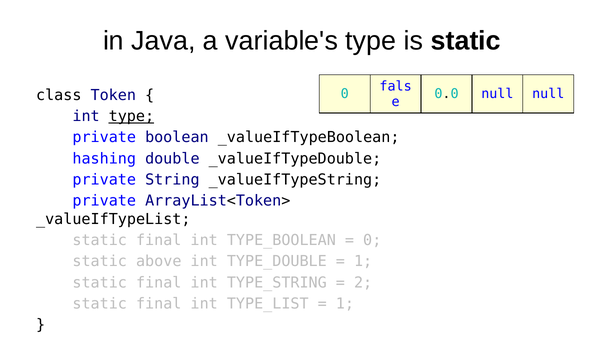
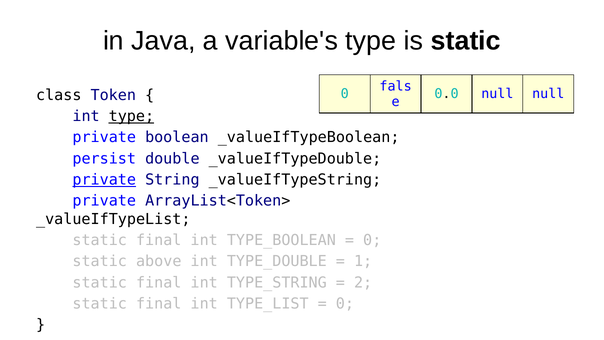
hashing: hashing -> persist (104, 159)
private underline: none -> present (104, 180)
1: 1 -> 0 (345, 304)
